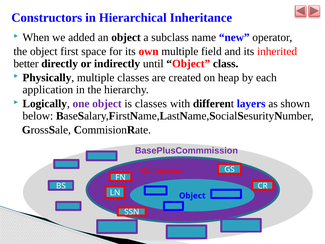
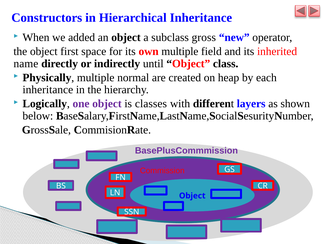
name: name -> gross (204, 37)
better: better -> name (26, 63)
multiple classes: classes -> normal (133, 77)
application: application -> inheritance (48, 90)
